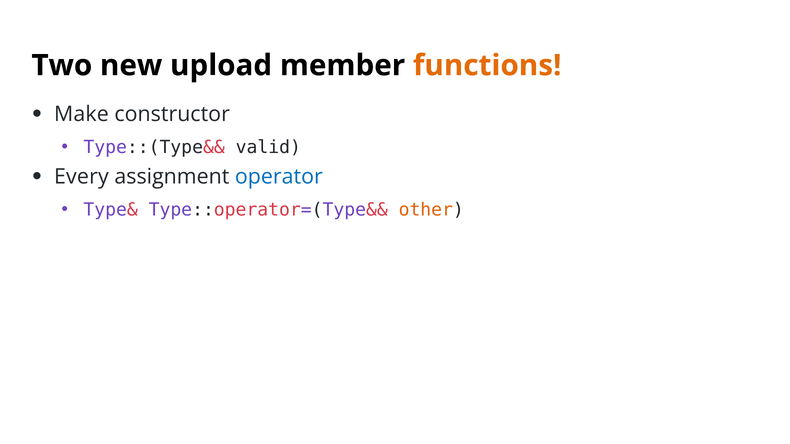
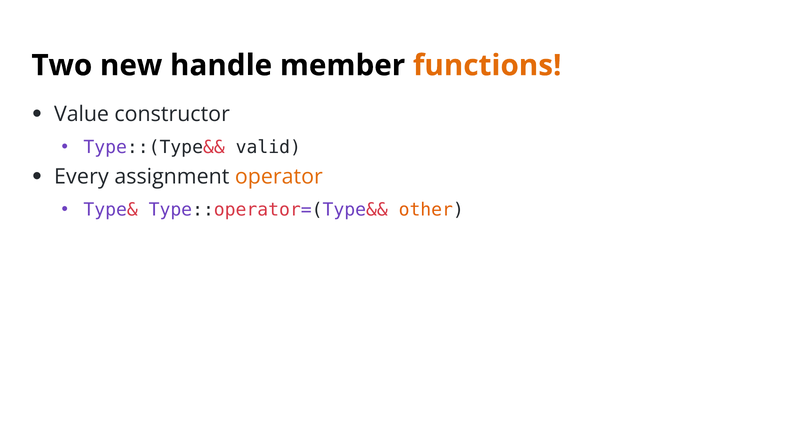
upload: upload -> handle (221, 66)
Make: Make -> Value (82, 114)
operator colour: blue -> orange (279, 177)
